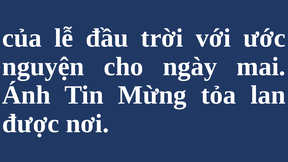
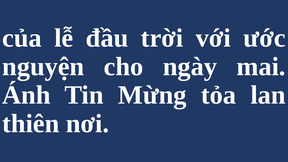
được: được -> thiên (31, 124)
